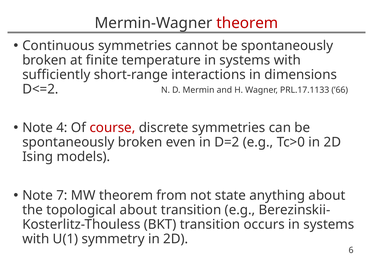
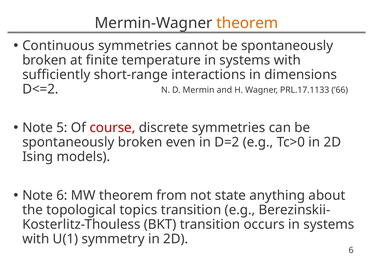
theorem colour: red -> orange (247, 23)
4: 4 -> 5 (62, 127)
Note 7: 7 -> 6 (62, 195)
topological about: about -> topics (138, 209)
